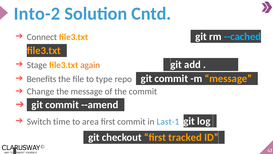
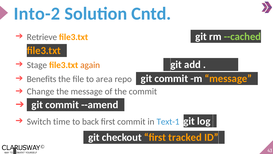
Connect: Connect -> Retrieve (42, 37)
--cached colour: light blue -> light green (242, 36)
type: type -> area (104, 79)
area: area -> back (90, 121)
Last-1: Last-1 -> Text-1 (168, 121)
